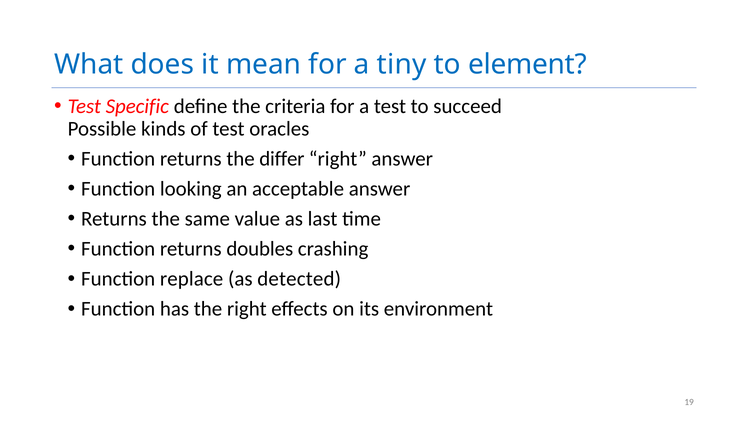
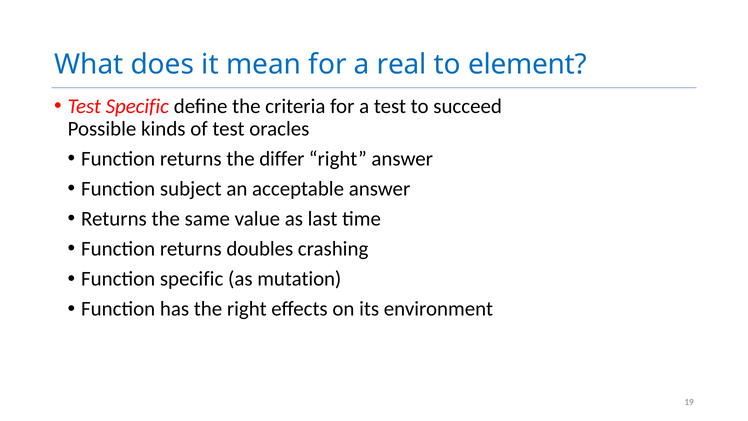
tiny: tiny -> real (402, 64)
looking: looking -> subject (191, 189)
Function replace: replace -> specific (192, 279)
detected: detected -> mutation (299, 279)
